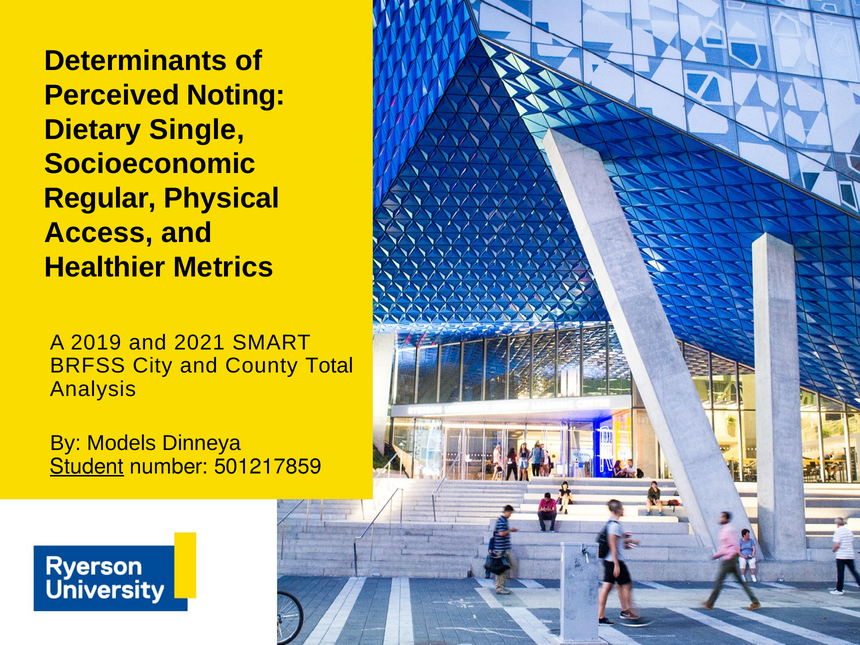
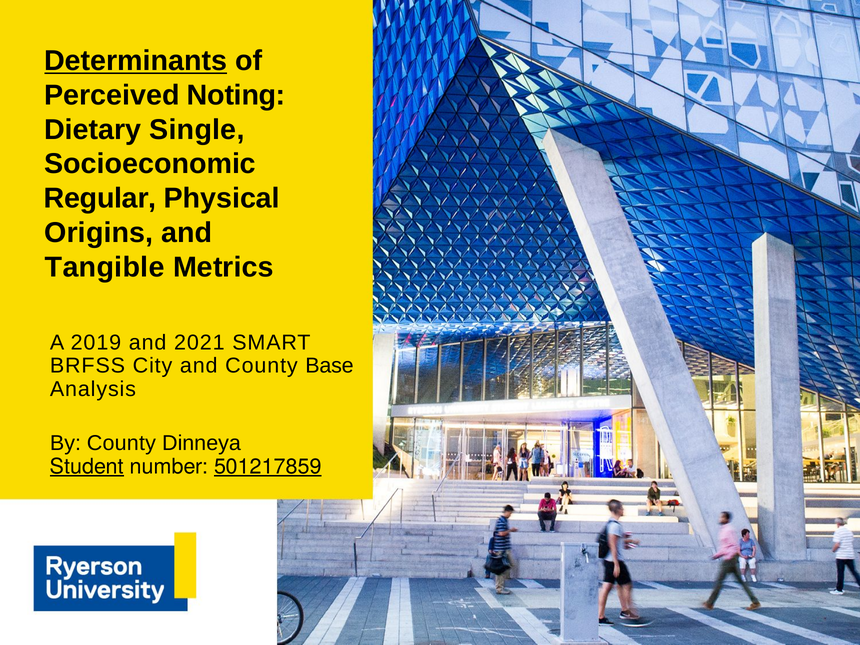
Determinants underline: none -> present (136, 61)
Access: Access -> Origins (99, 233)
Healthier: Healthier -> Tangible (105, 267)
Total: Total -> Base (330, 366)
By Models: Models -> County (121, 443)
501217859 underline: none -> present (268, 467)
